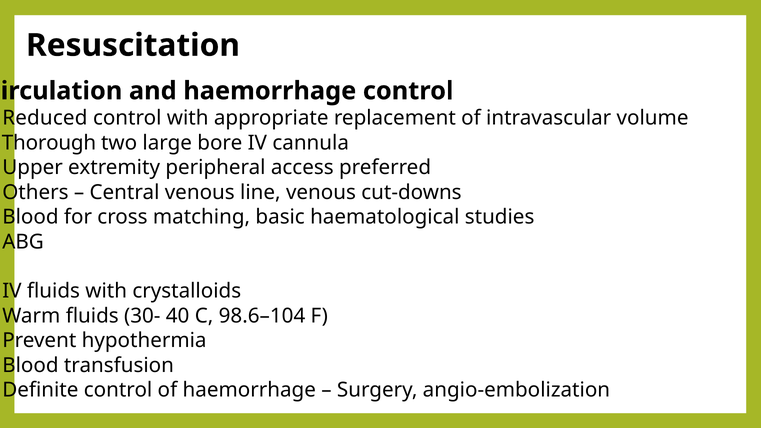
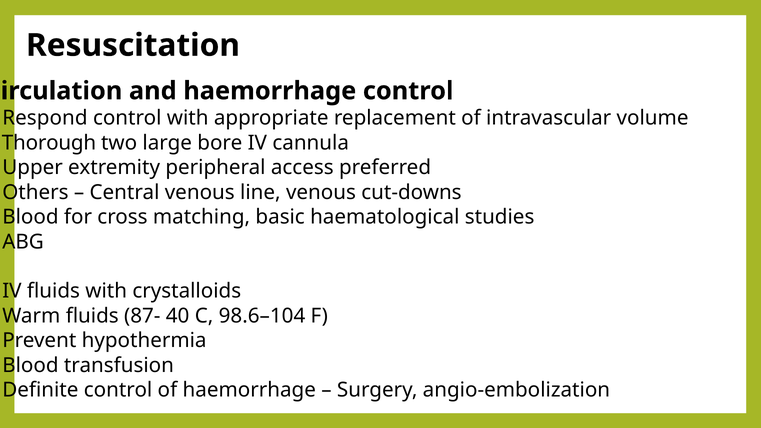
Reduced: Reduced -> Respond (45, 118)
30-: 30- -> 87- (142, 316)
